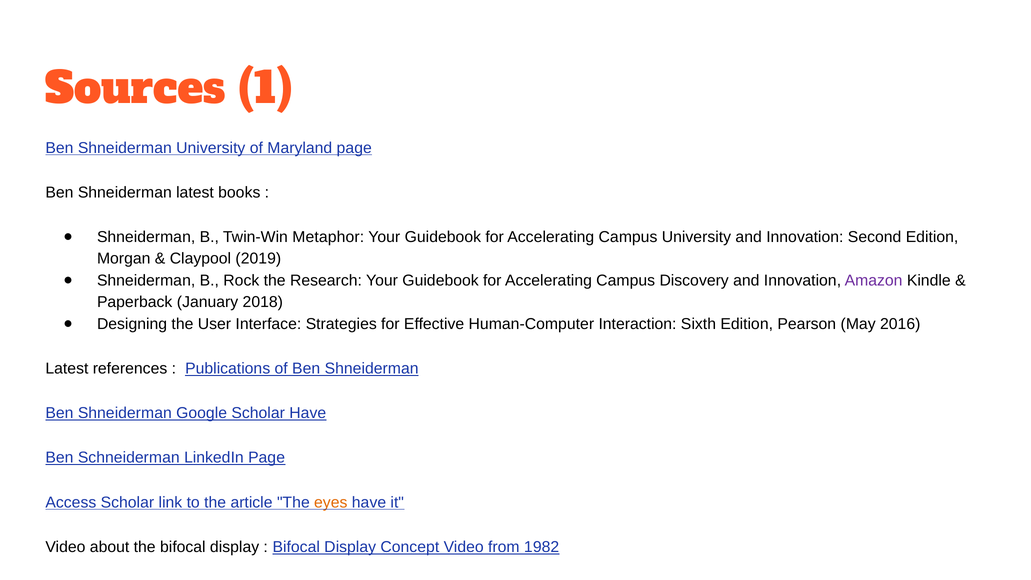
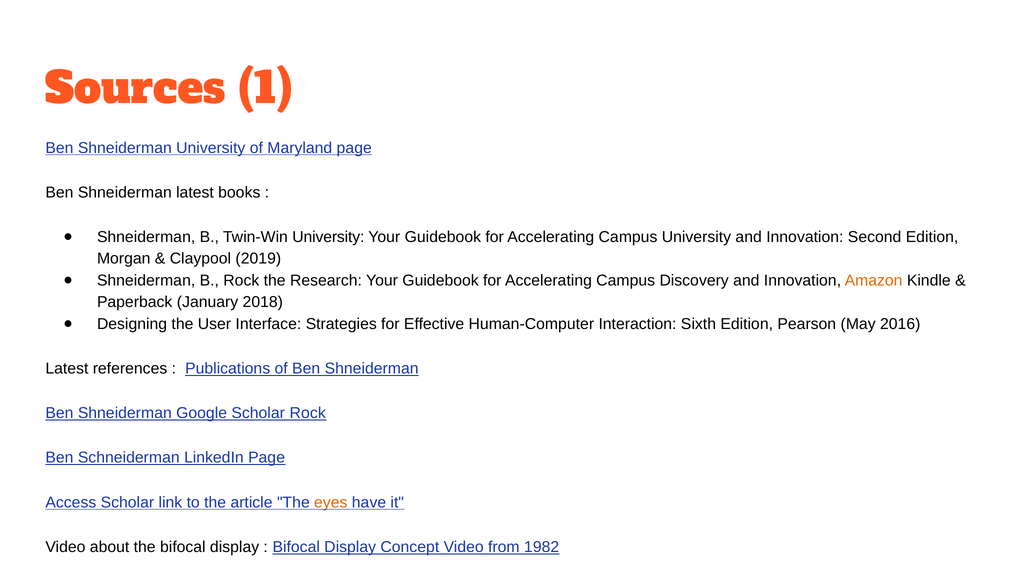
Twin-Win Metaphor: Metaphor -> University (328, 237)
Amazon colour: purple -> orange (874, 280)
Scholar Have: Have -> Rock (308, 413)
